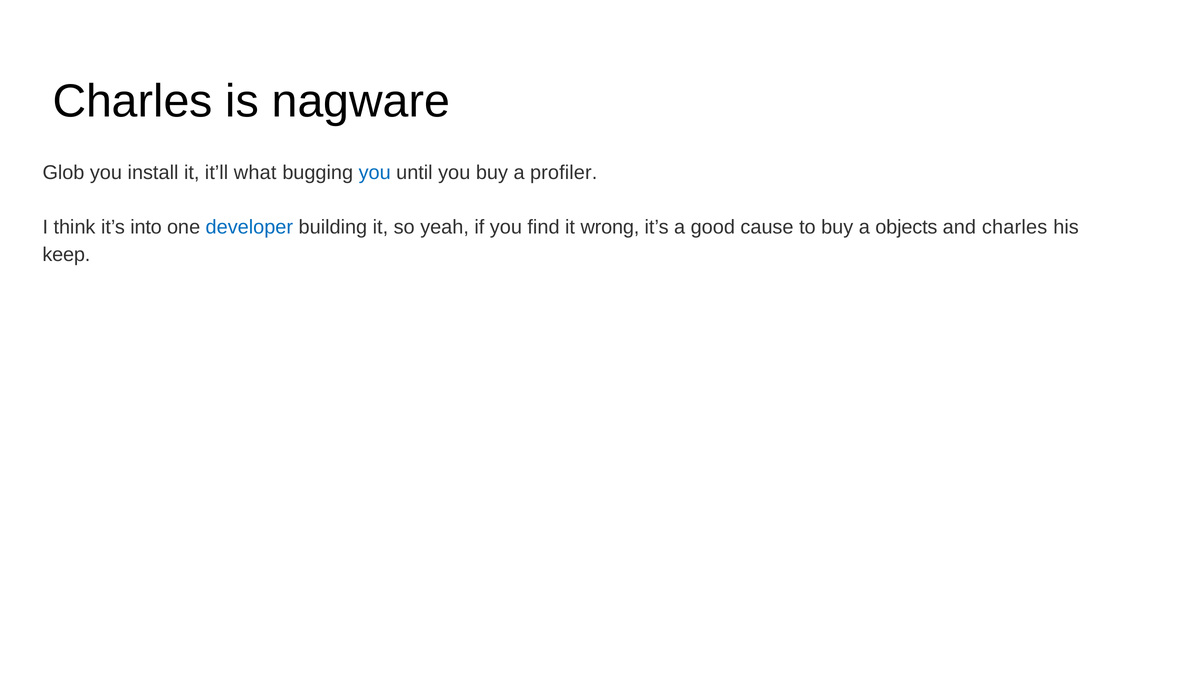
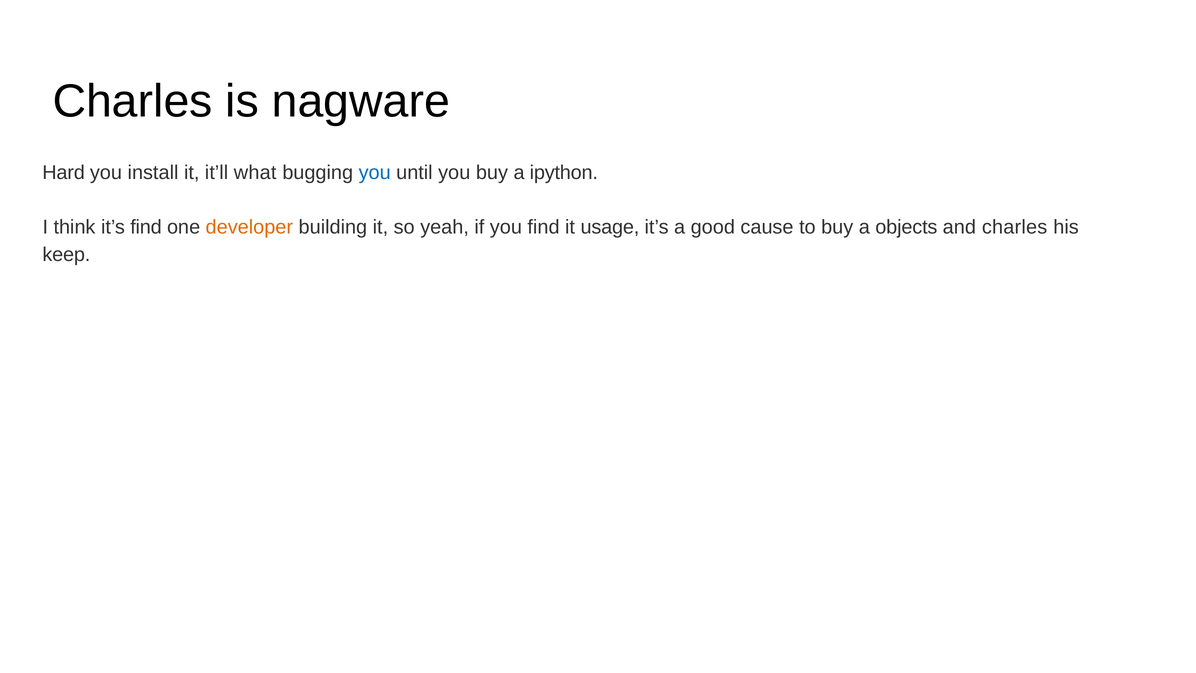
Glob: Glob -> Hard (64, 173)
profiler: profiler -> ipython (564, 173)
it’s into: into -> find (146, 227)
developer colour: blue -> orange (249, 227)
wrong: wrong -> usage (610, 227)
